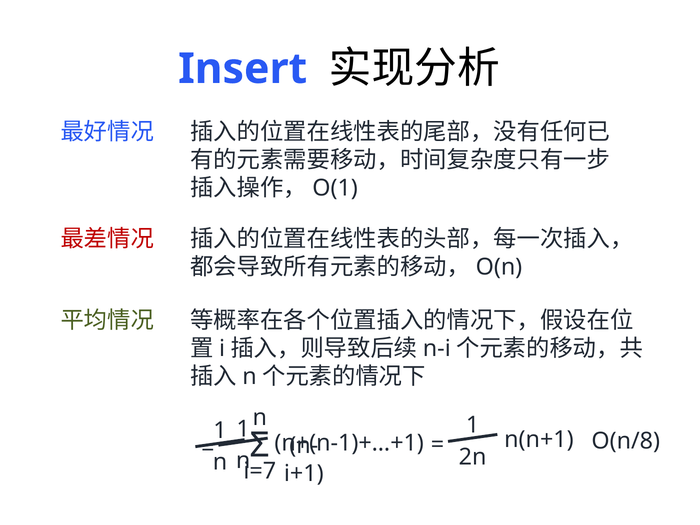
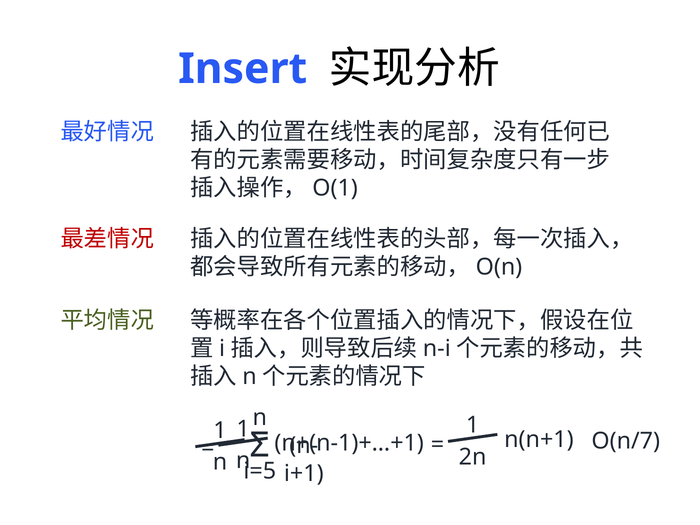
O(n/8: O(n/8 -> O(n/7 (626, 441)
i=7: i=7 -> i=5 (260, 471)
